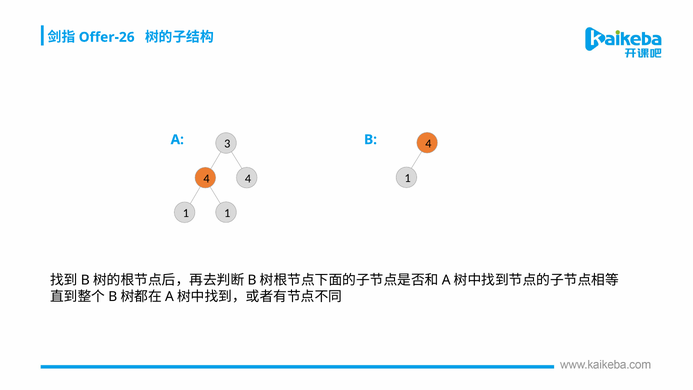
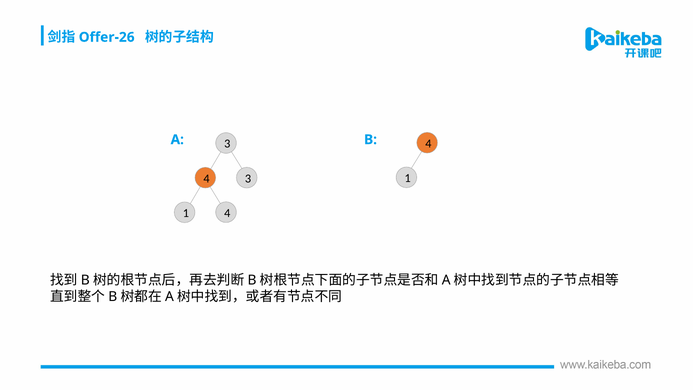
4 4: 4 -> 3 (248, 178)
1 1: 1 -> 4 (227, 213)
